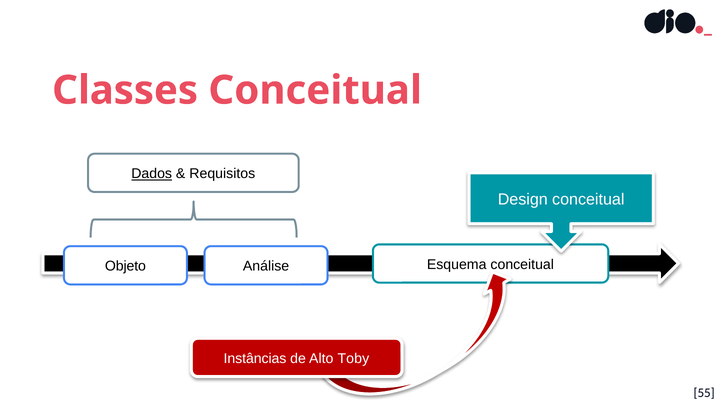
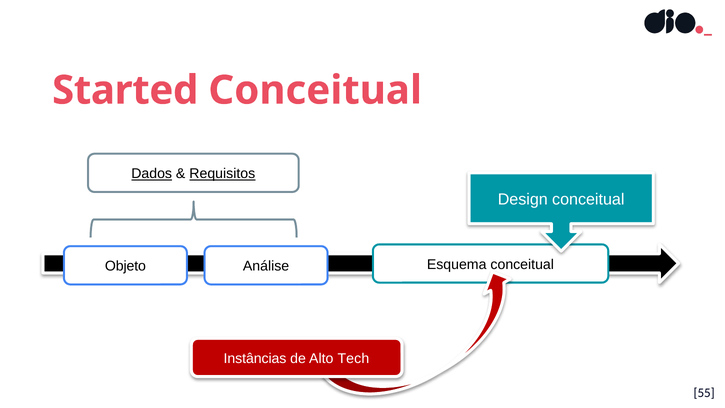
Classes: Classes -> Started (125, 90)
Requisitos underline: none -> present (222, 174)
Toby: Toby -> Tech (353, 358)
